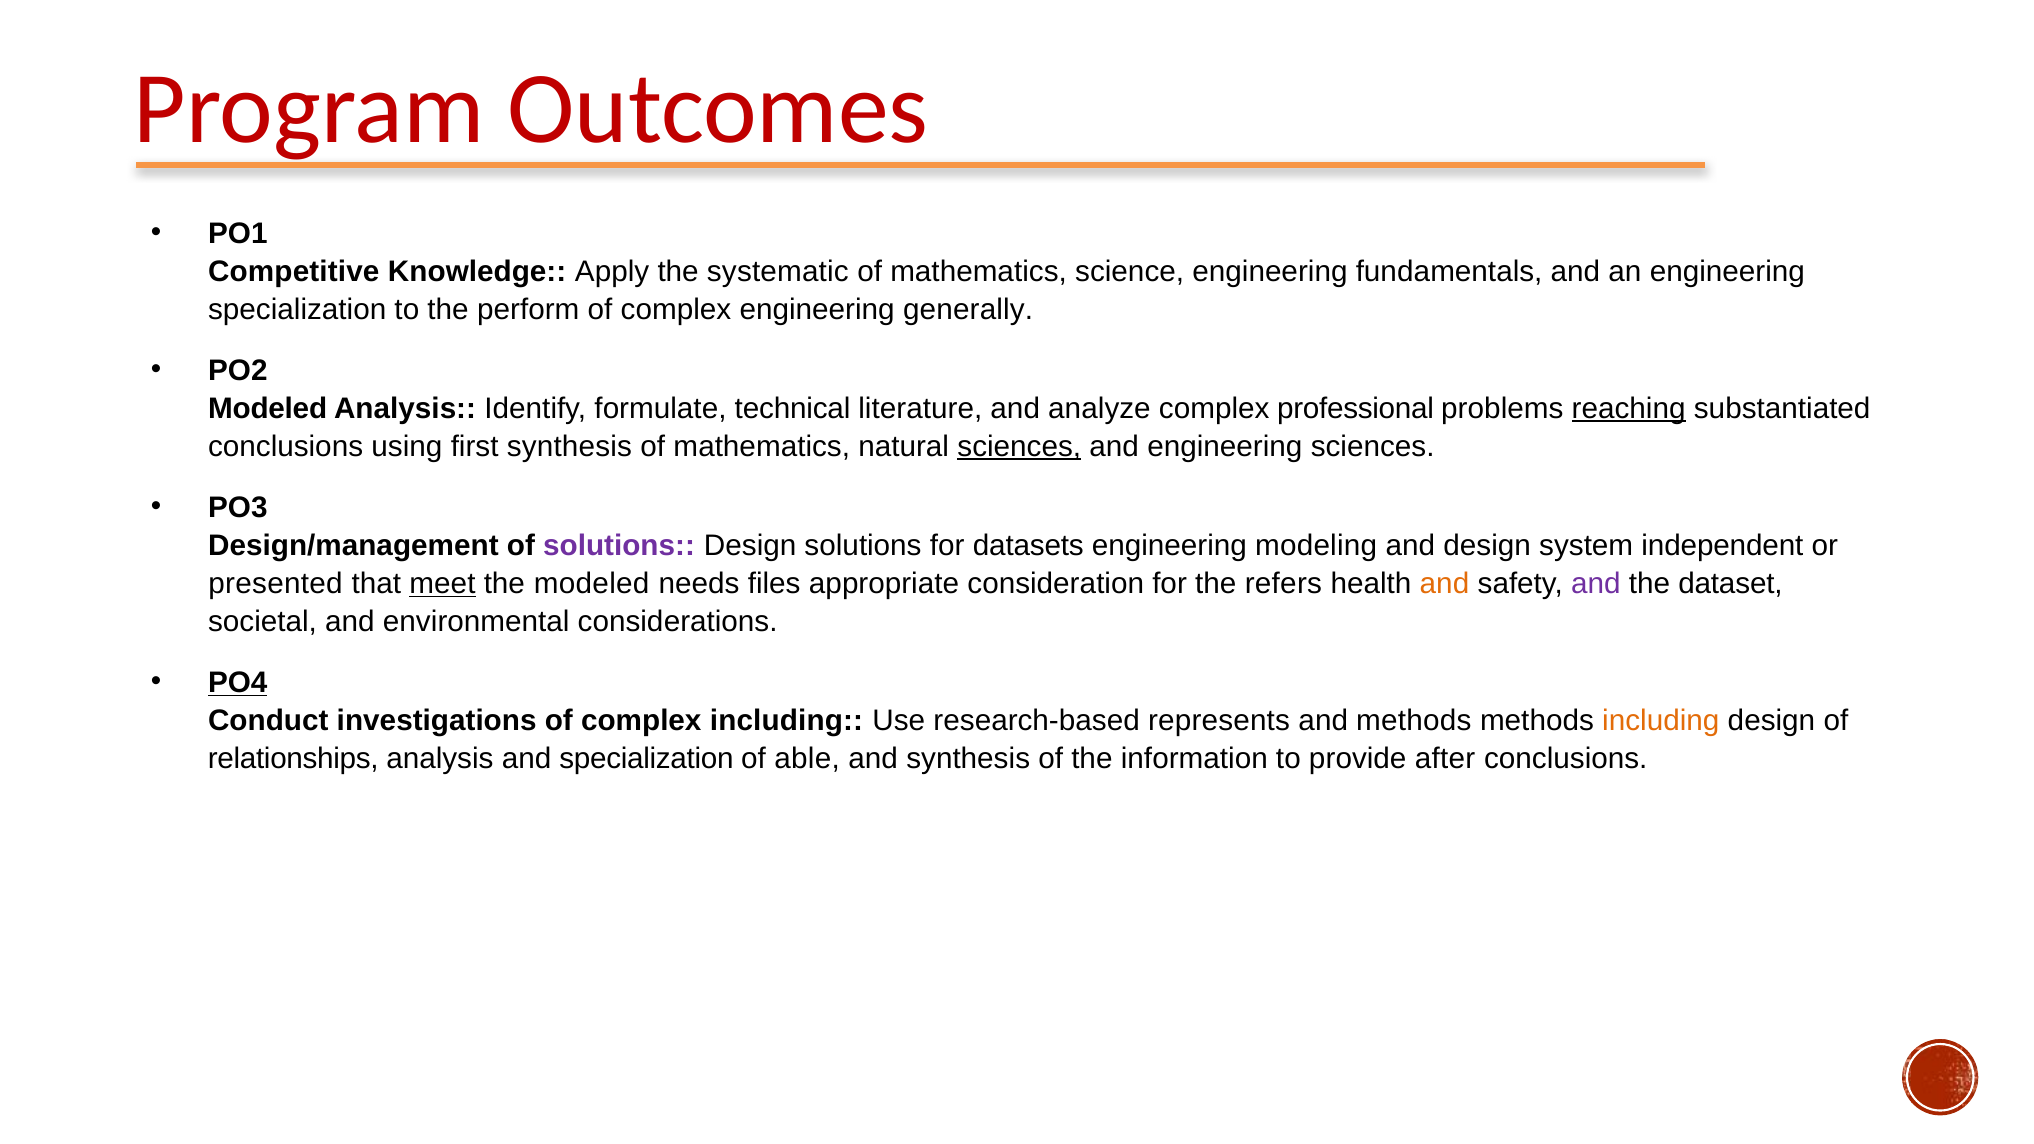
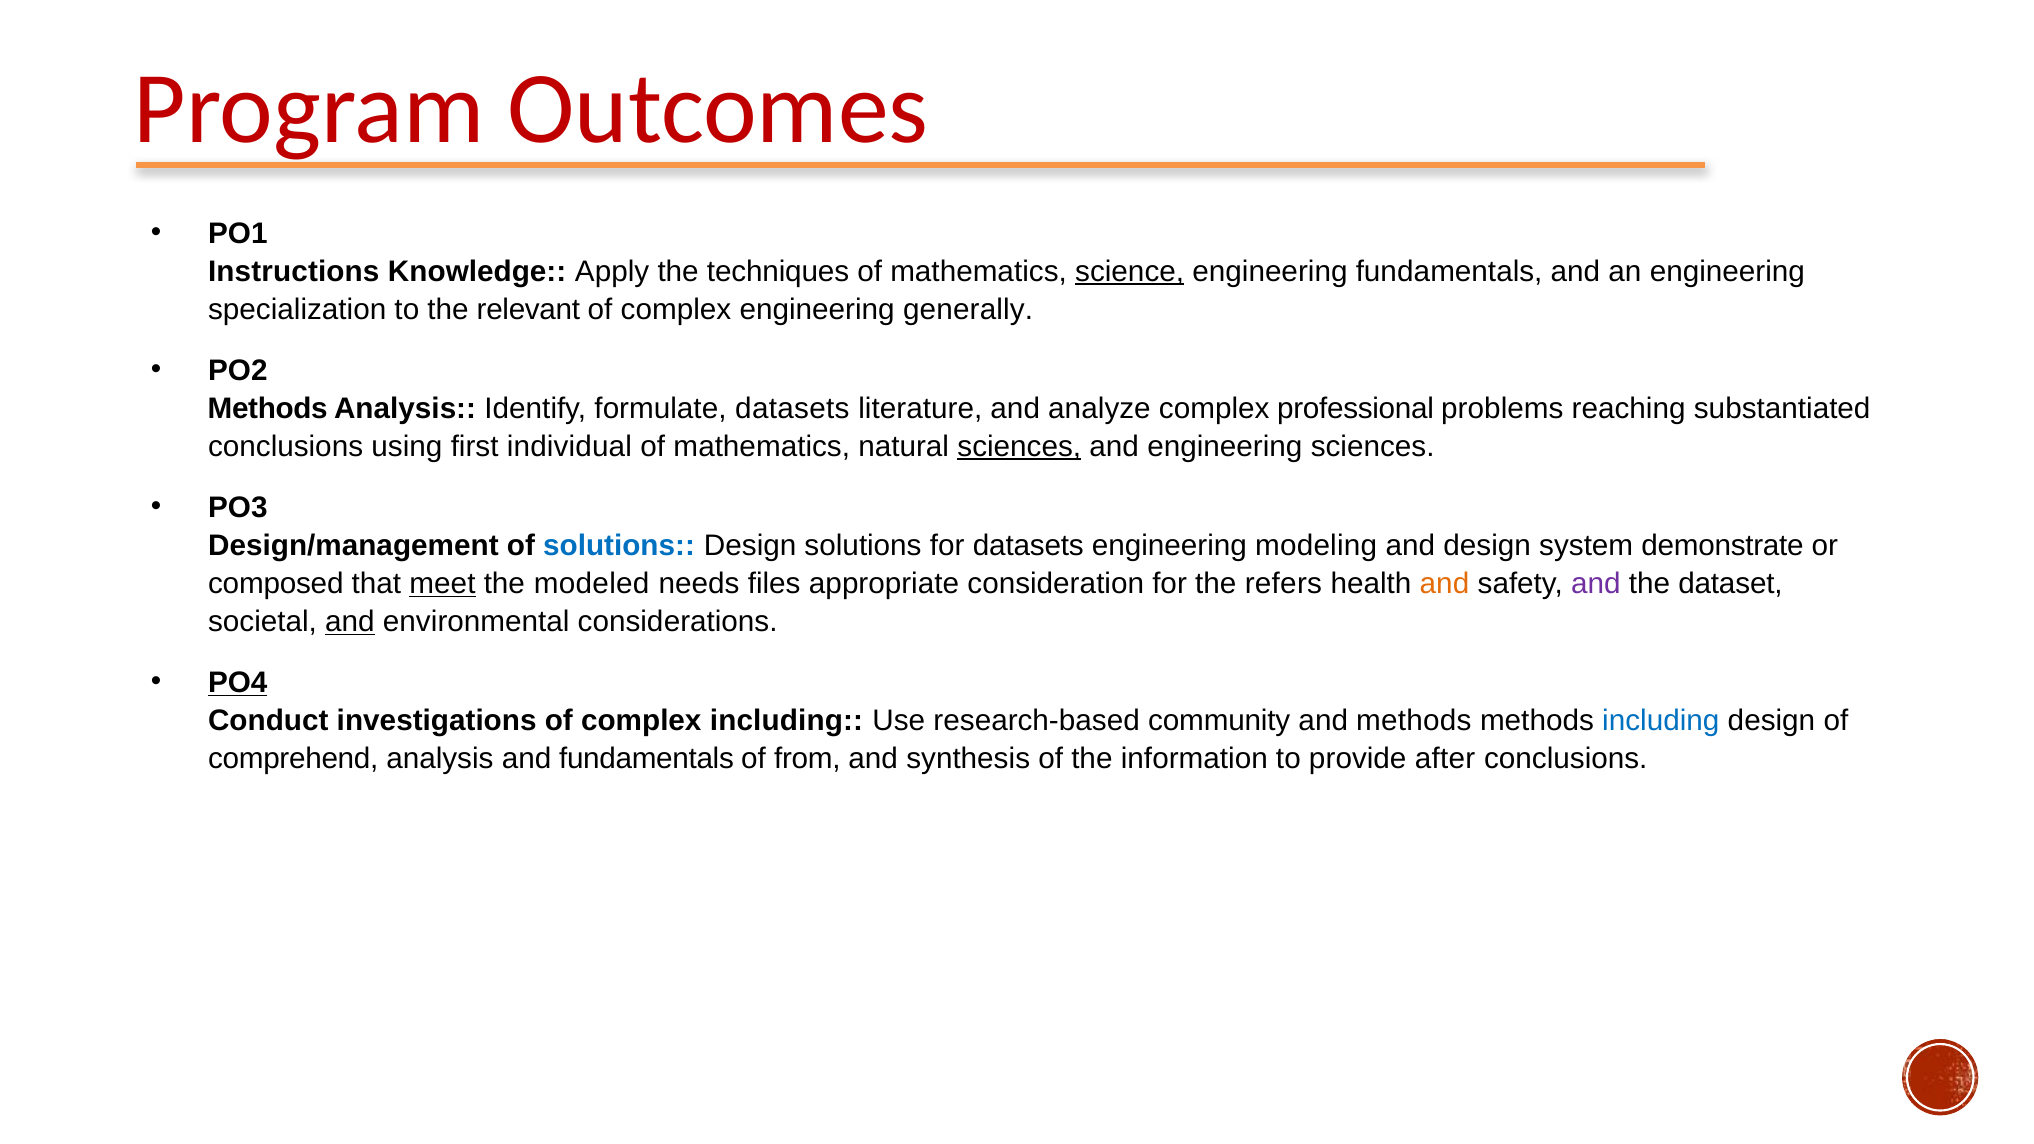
Competitive: Competitive -> Instructions (294, 271)
systematic: systematic -> techniques (778, 271)
science underline: none -> present (1130, 271)
perform: perform -> relevant (528, 310)
Modeled: Modeled -> Methods (268, 409)
formulate technical: technical -> datasets (792, 409)
reaching underline: present -> none (1629, 409)
first synthesis: synthesis -> individual (569, 447)
solutions colour: purple -> blue (619, 546)
independent: independent -> demonstrate (1723, 546)
presented: presented -> composed (276, 584)
and underline: none -> present (350, 622)
represents: represents -> community (1219, 721)
including colour: orange -> blue (1661, 721)
relationships: relationships -> comprehend (293, 759)
and specialization: specialization -> fundamentals (646, 759)
able: able -> from (807, 759)
